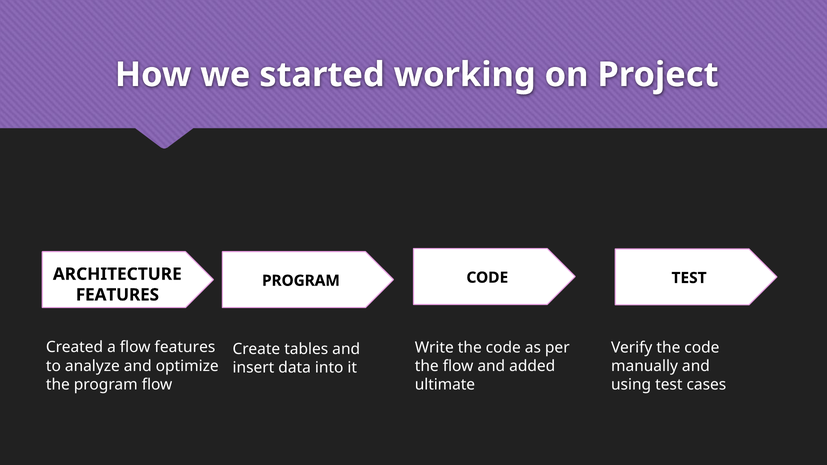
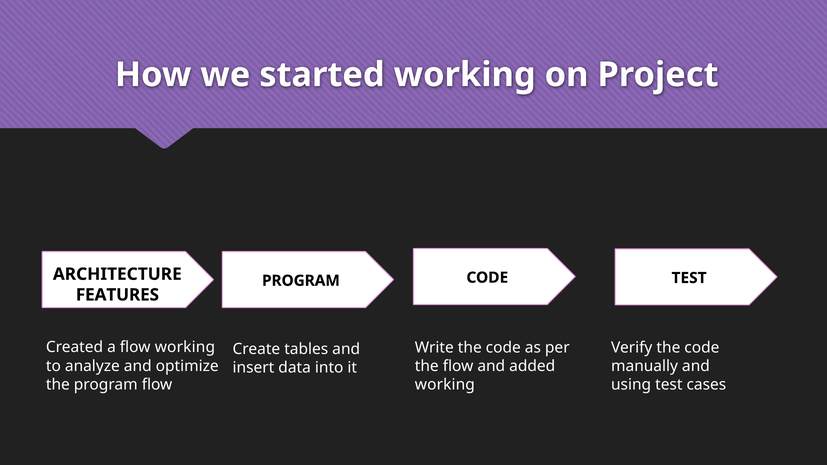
flow features: features -> working (185, 348)
ultimate: ultimate -> working (445, 385)
